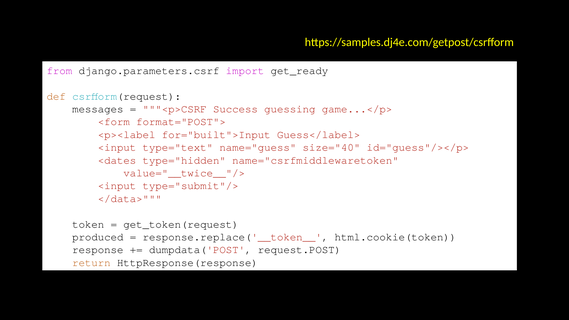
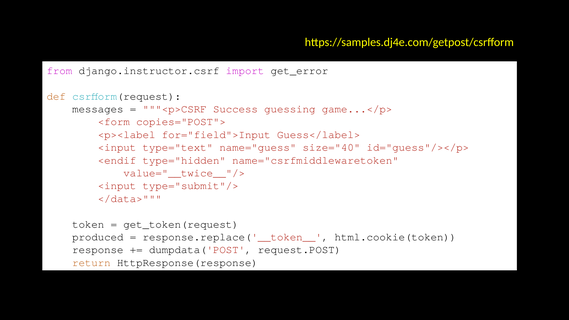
django.parameters.csrf: django.parameters.csrf -> django.instructor.csrf (149, 71)
get_ready: get_ready -> get_error (299, 71)
format="POST">: format="POST"> -> copies="POST"> (181, 122)
for="built">Input: for="built">Input -> for="field">Input (216, 135)
<dates: <dates -> <endif (117, 160)
